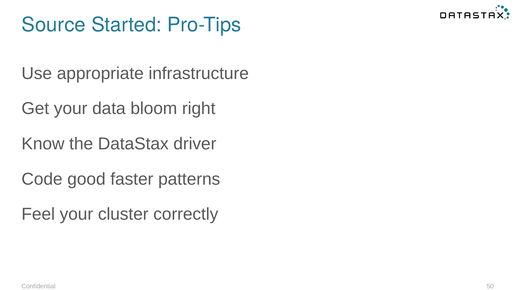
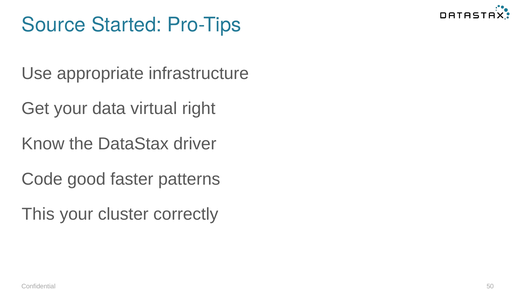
bloom: bloom -> virtual (154, 109)
Feel: Feel -> This (38, 215)
